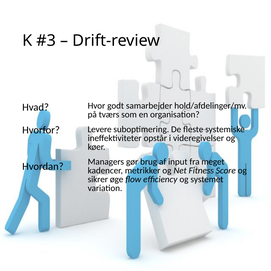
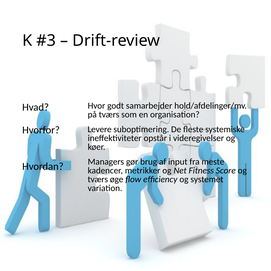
meget: meget -> meste (213, 162)
sikrer: sikrer -> tværs (98, 179)
